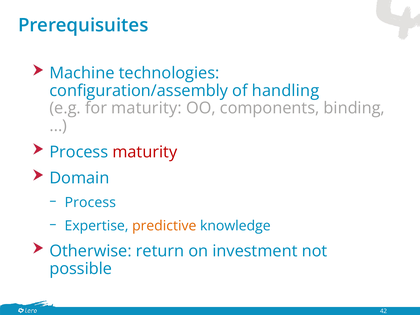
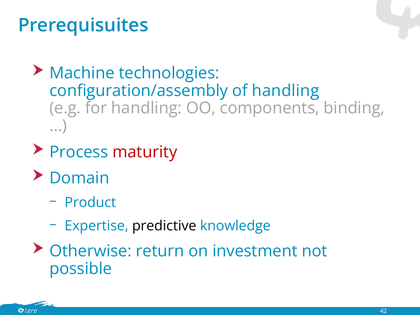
for maturity: maturity -> handling (147, 108)
Process: Process -> Product (90, 202)
predictive colour: orange -> black (164, 226)
